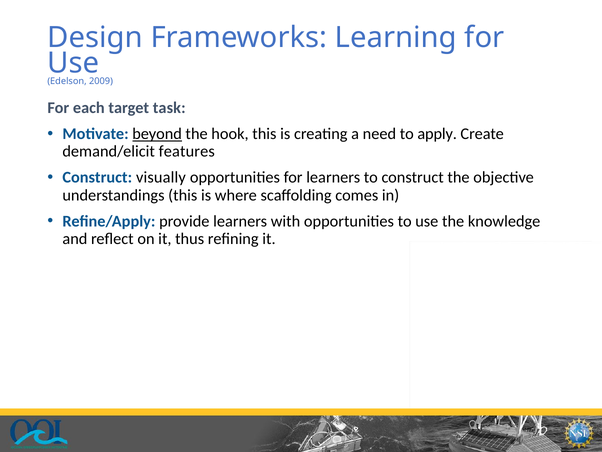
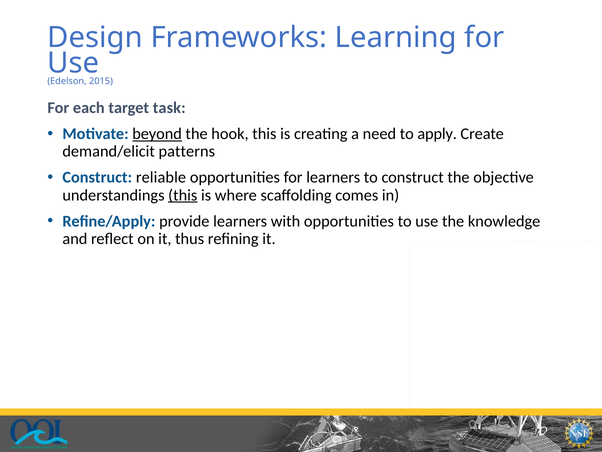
2009: 2009 -> 2015 (101, 81)
features: features -> patterns (187, 151)
visually: visually -> reliable (161, 177)
this underline: none -> present (183, 195)
